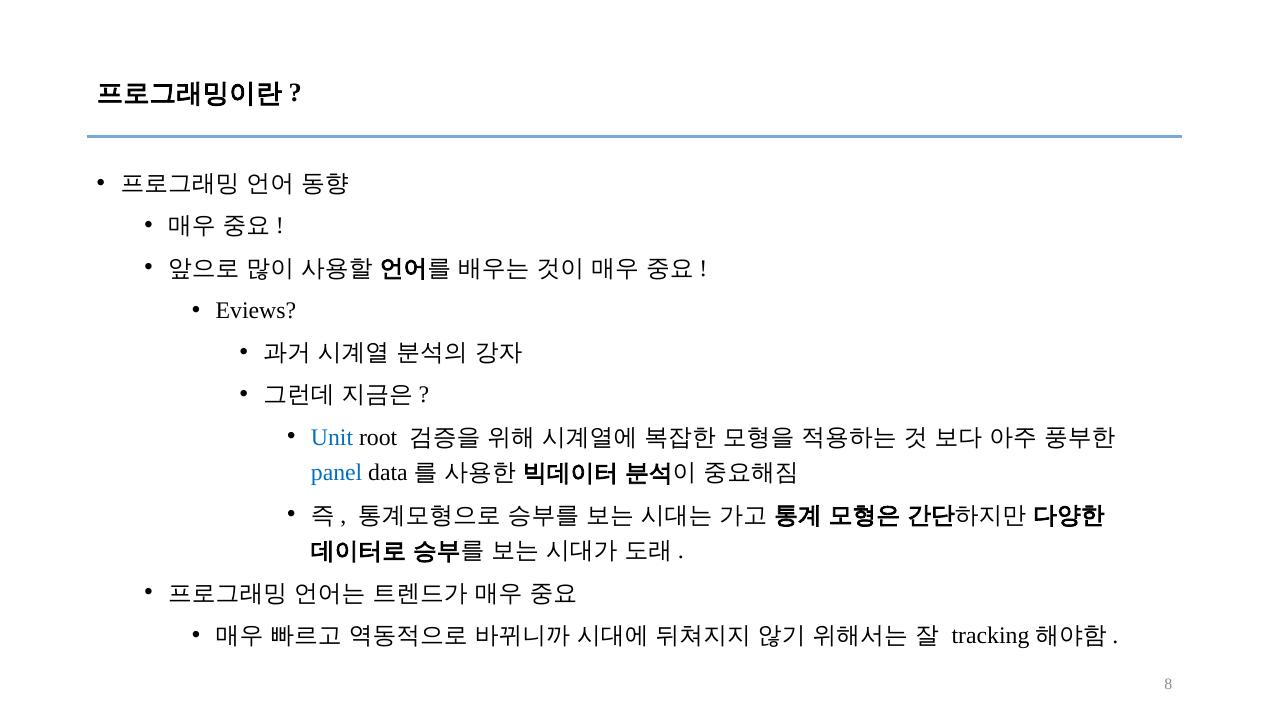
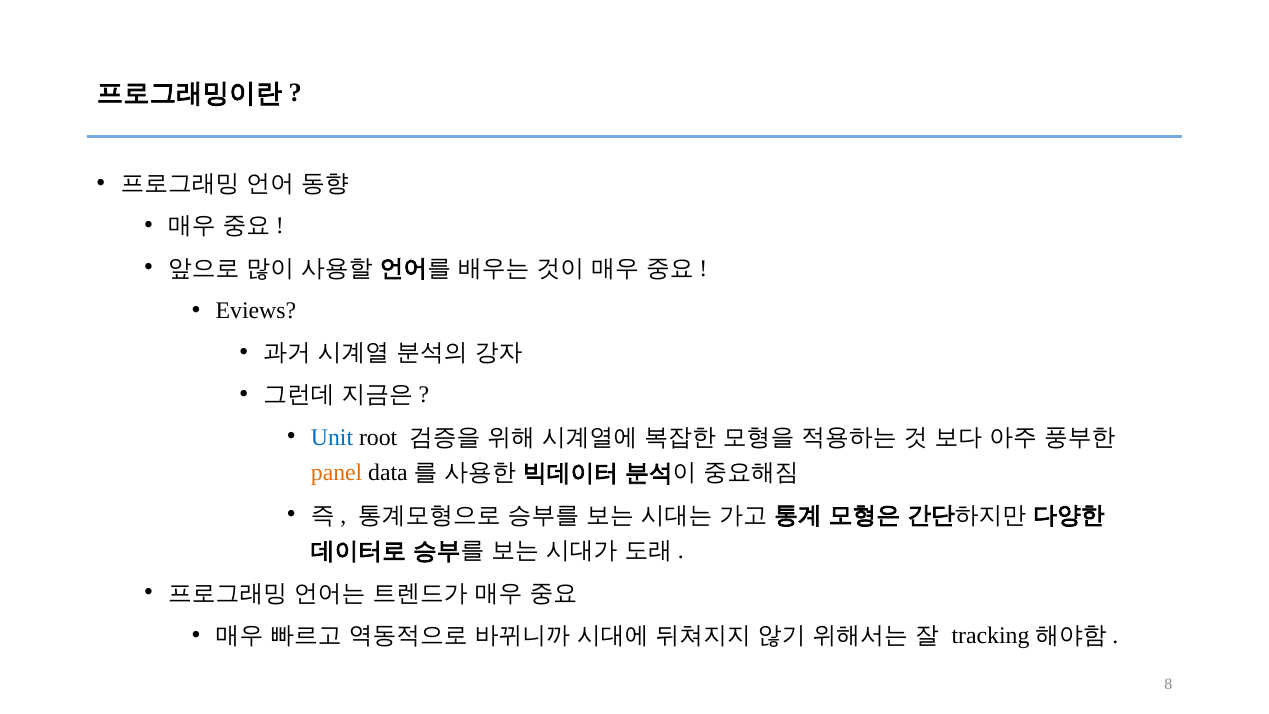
panel colour: blue -> orange (337, 473)
